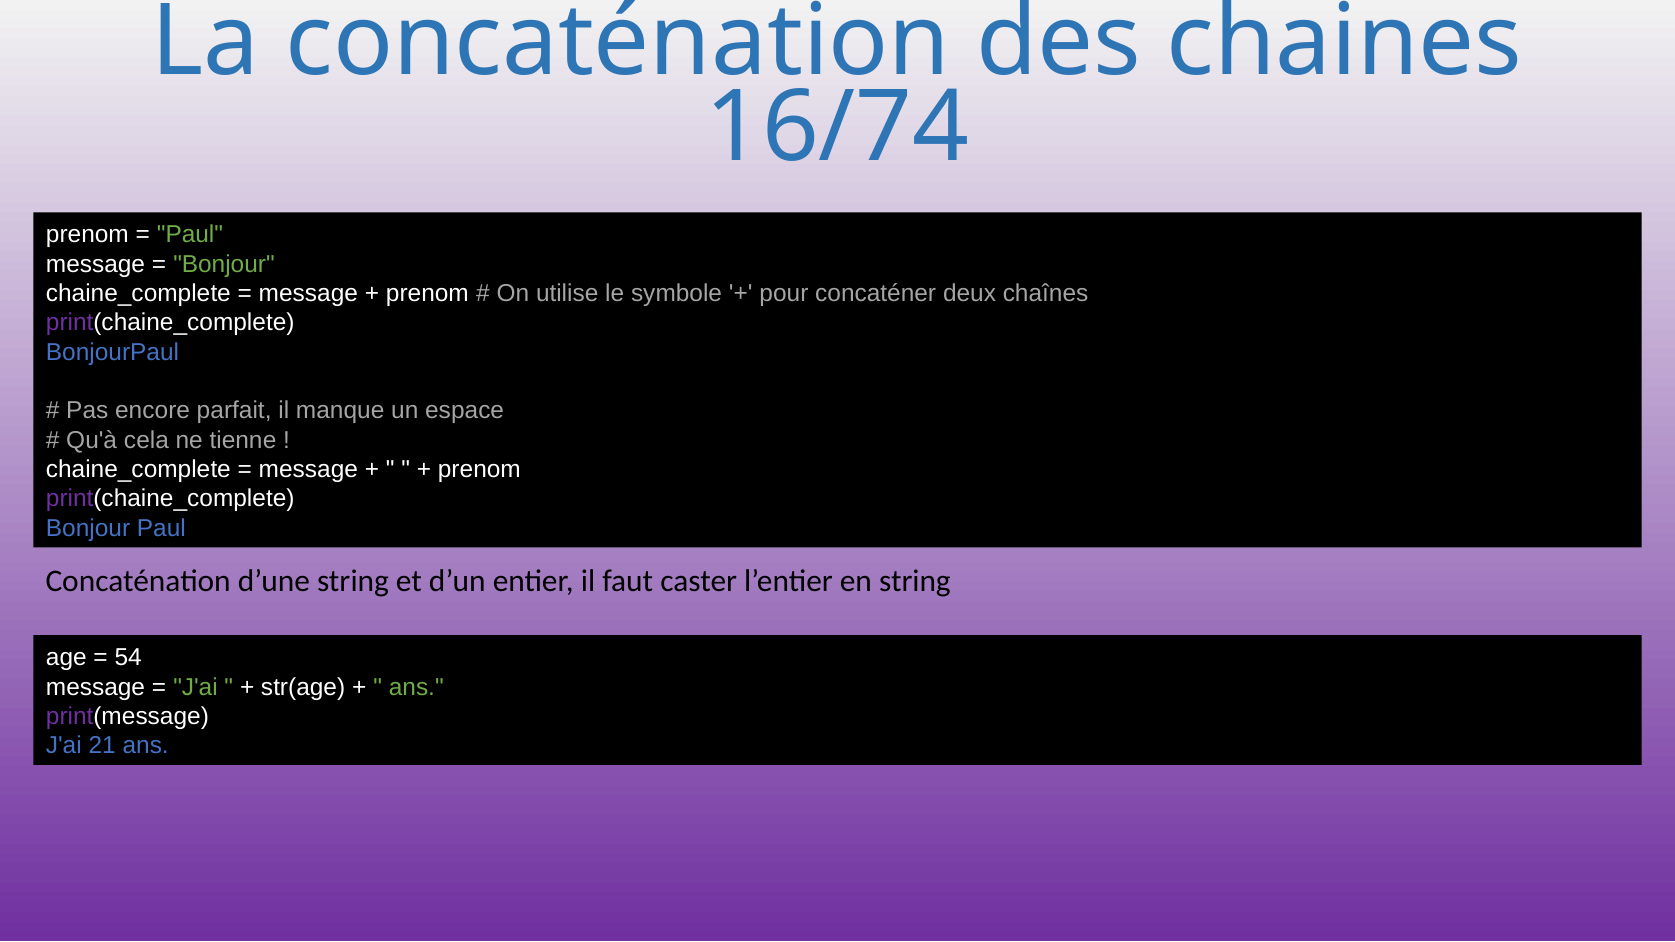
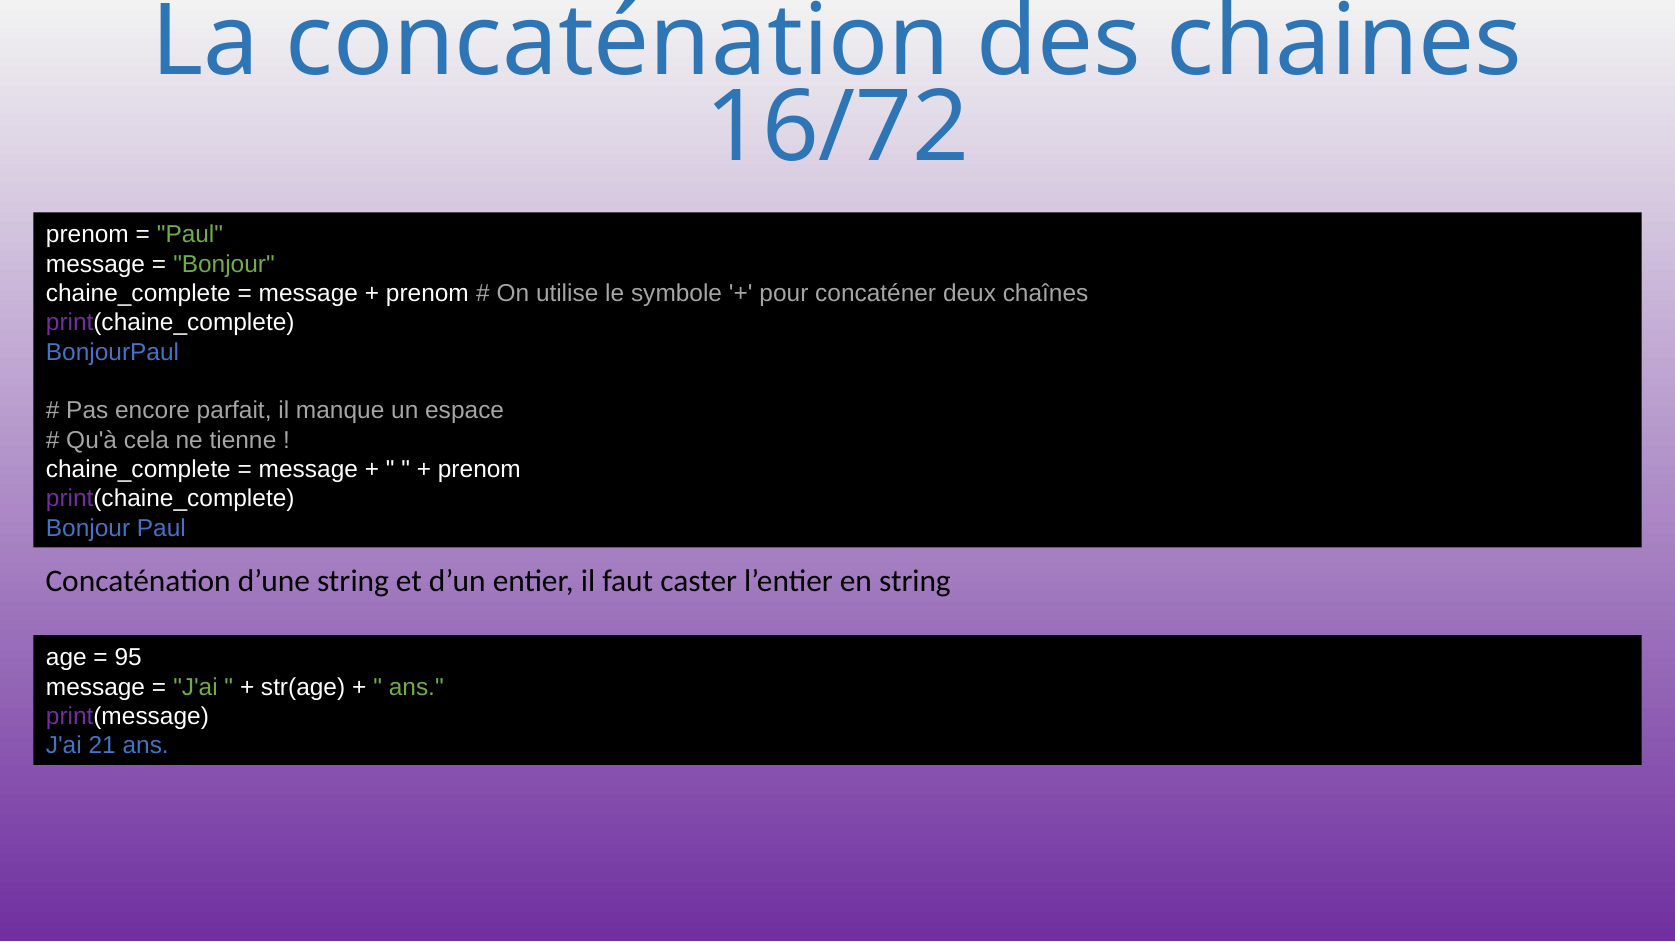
16/74: 16/74 -> 16/72 (837, 128)
54: 54 -> 95 (128, 658)
